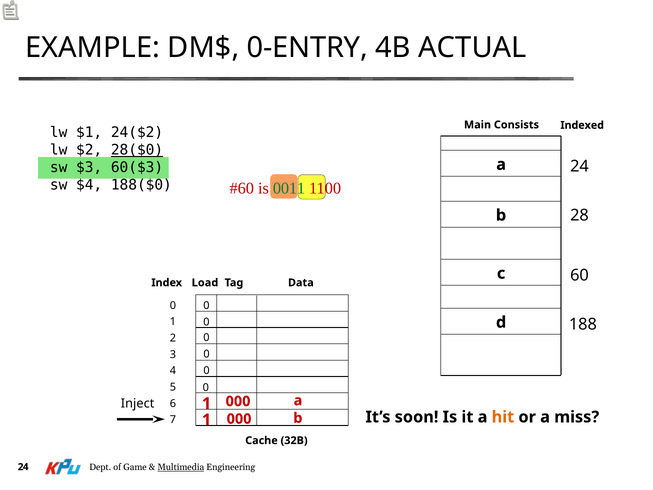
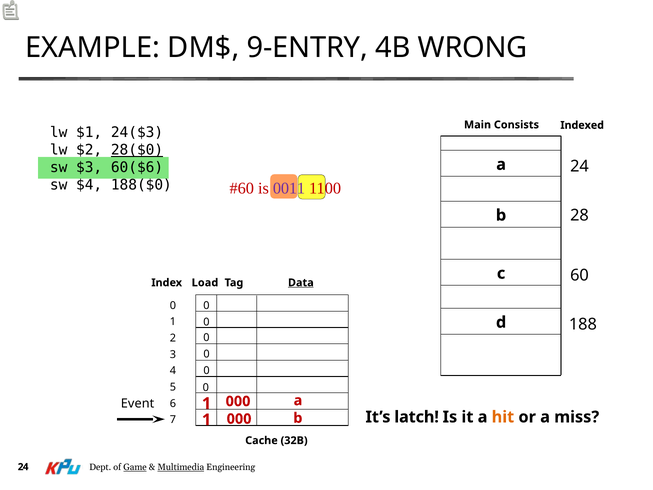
0-ENTRY: 0-ENTRY -> 9-ENTRY (307, 48)
ACTUAL: ACTUAL -> WRONG (473, 48)
24($2: 24($2 -> 24($3 (137, 133)
60($3: 60($3 -> 60($6 (137, 167)
0011 colour: green -> purple (289, 188)
Data underline: none -> present (301, 283)
Inject: Inject -> Event (138, 404)
soon: soon -> latch (417, 417)
Game underline: none -> present (135, 467)
